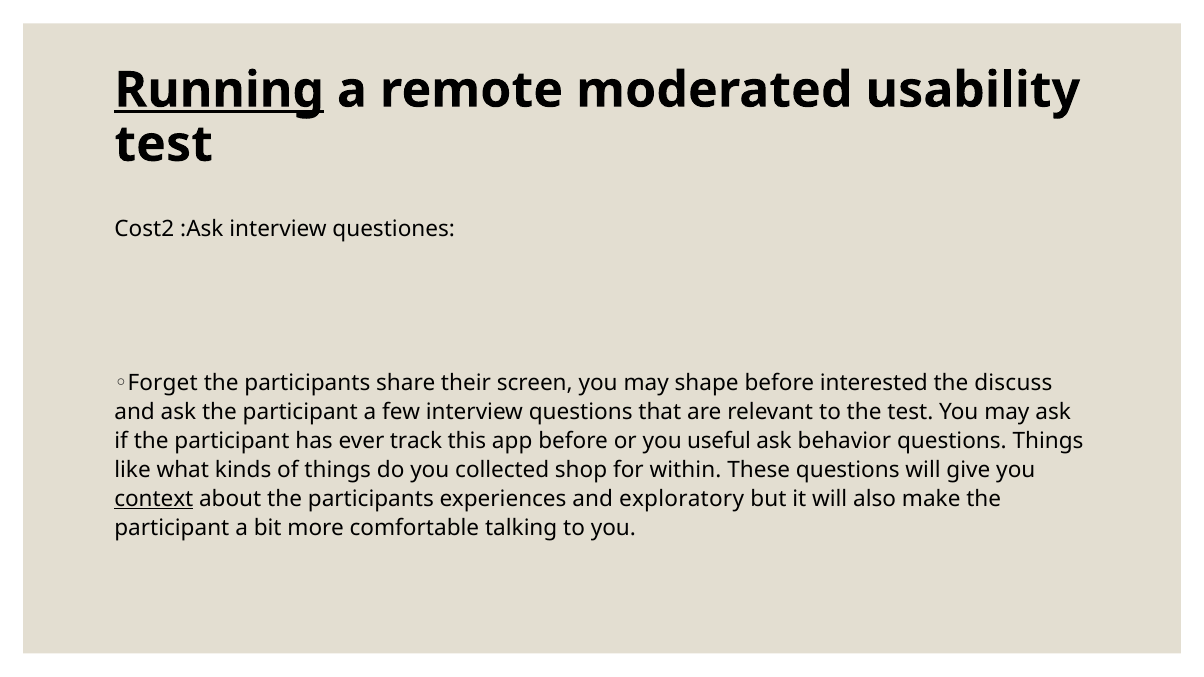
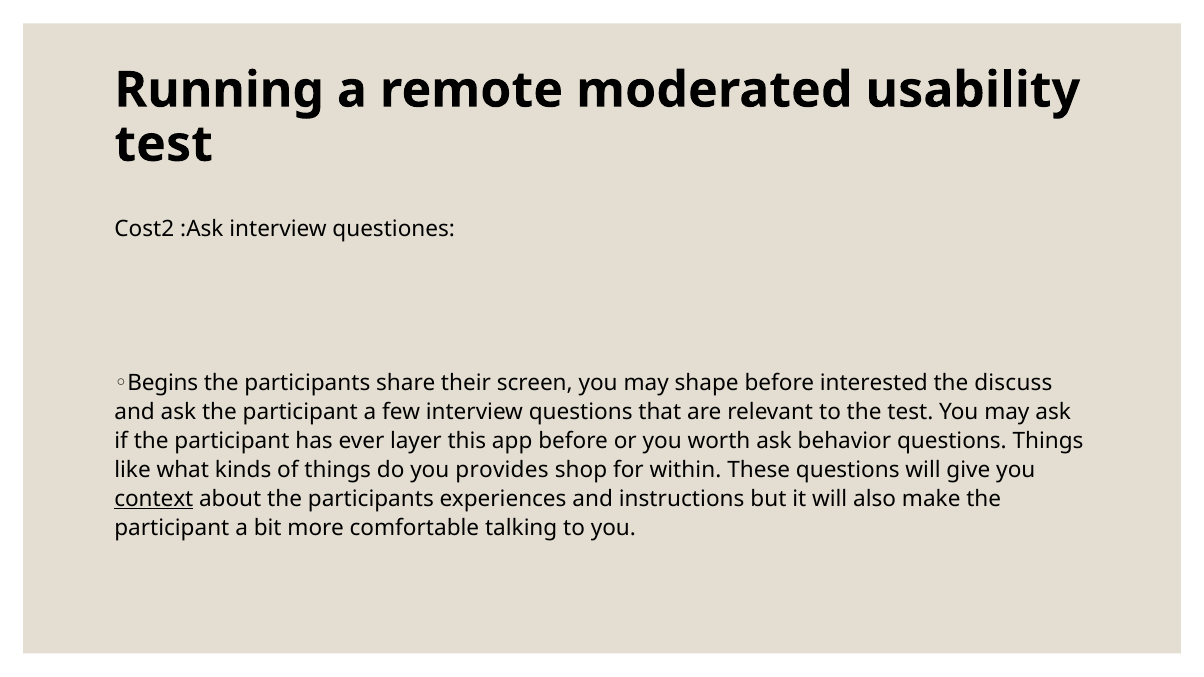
Running underline: present -> none (219, 90)
Forget: Forget -> Begins (163, 383)
track: track -> layer (416, 441)
useful: useful -> worth (719, 441)
collected: collected -> provides (502, 470)
exploratory: exploratory -> instructions (682, 499)
